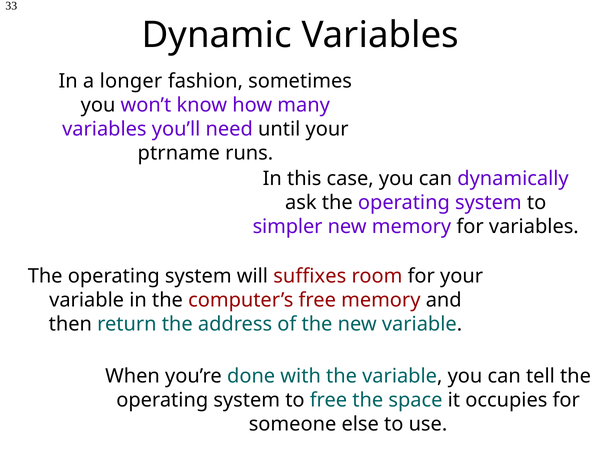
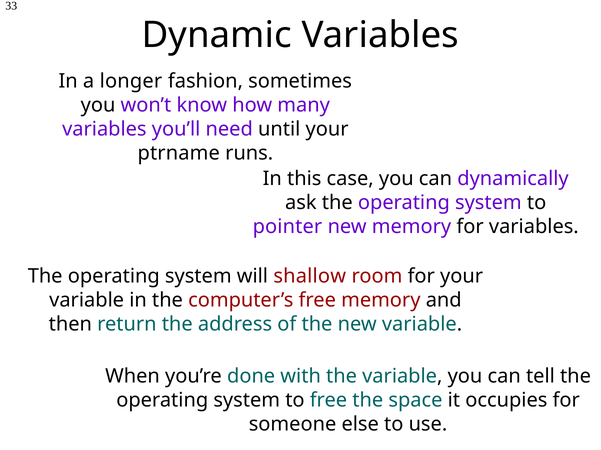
simpler: simpler -> pointer (287, 227)
suffixes: suffixes -> shallow (310, 277)
